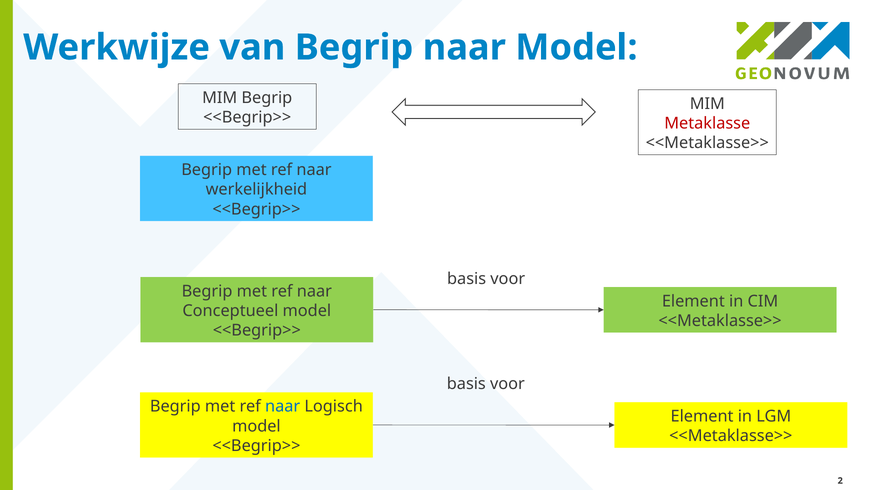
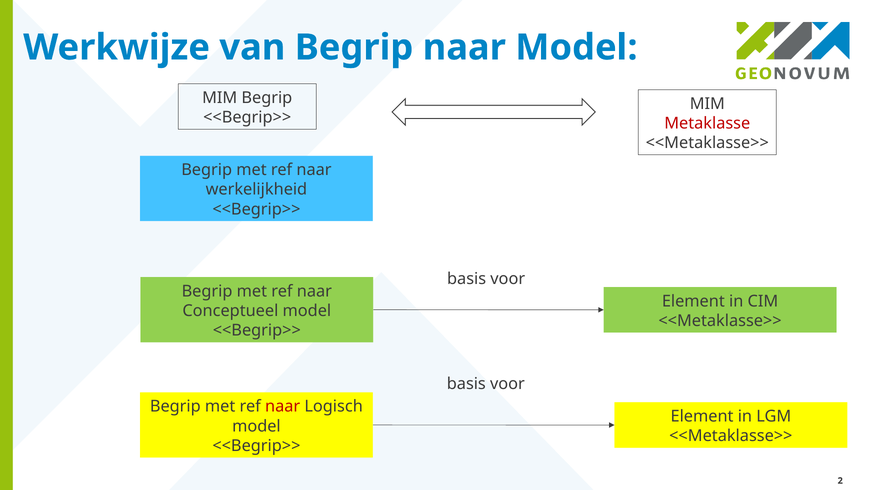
naar colour: blue -> red (283, 406)
